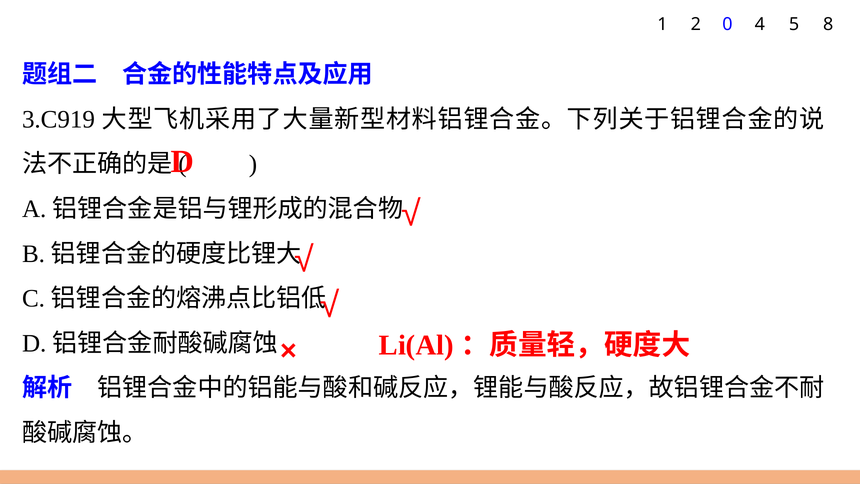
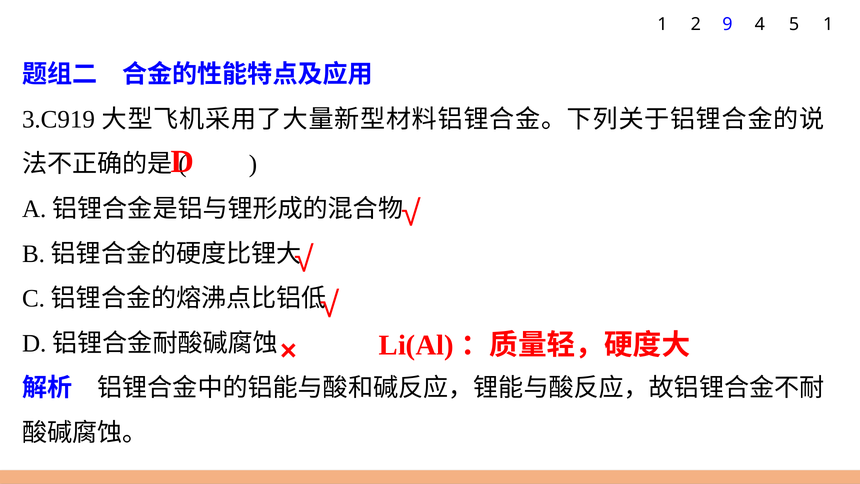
0: 0 -> 9 (727, 24)
5 8: 8 -> 1 (828, 24)
